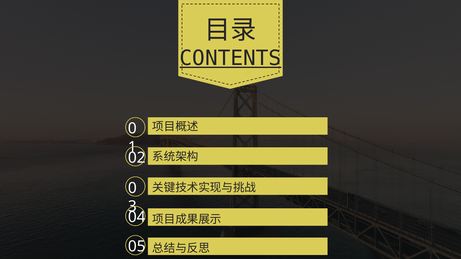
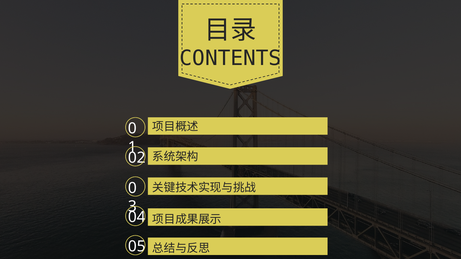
CONTENTS underline: present -> none (230, 58)
